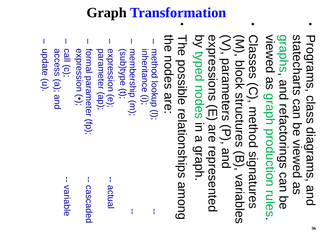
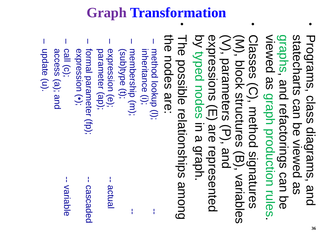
Graph colour: black -> purple (107, 13)
